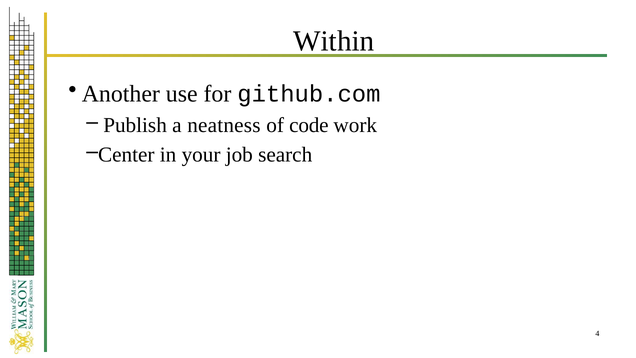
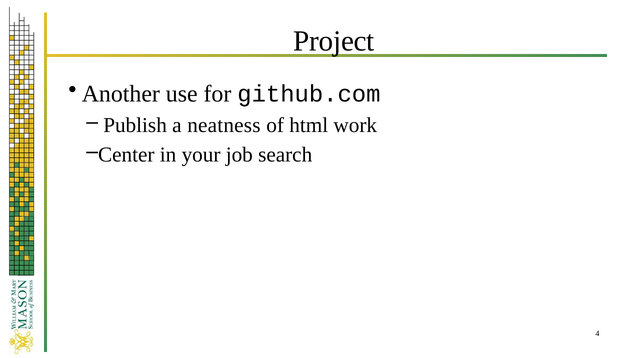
Within: Within -> Project (334, 41)
code: code -> html (309, 125)
